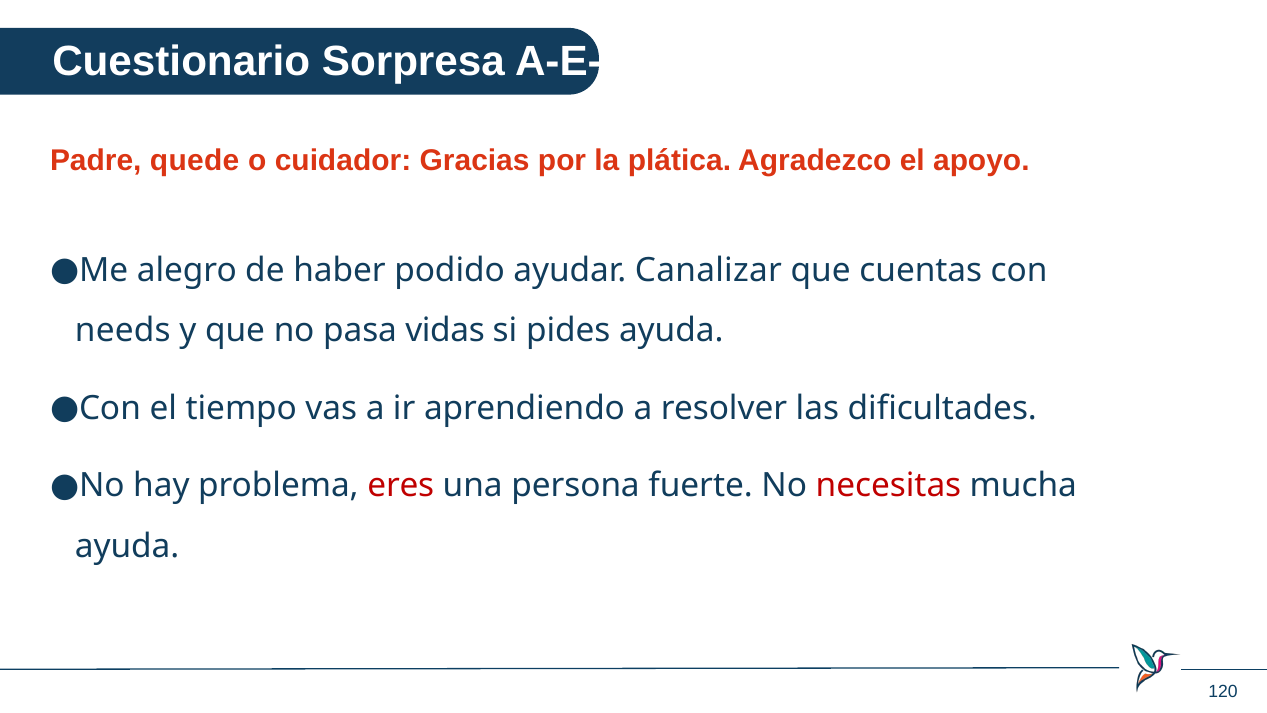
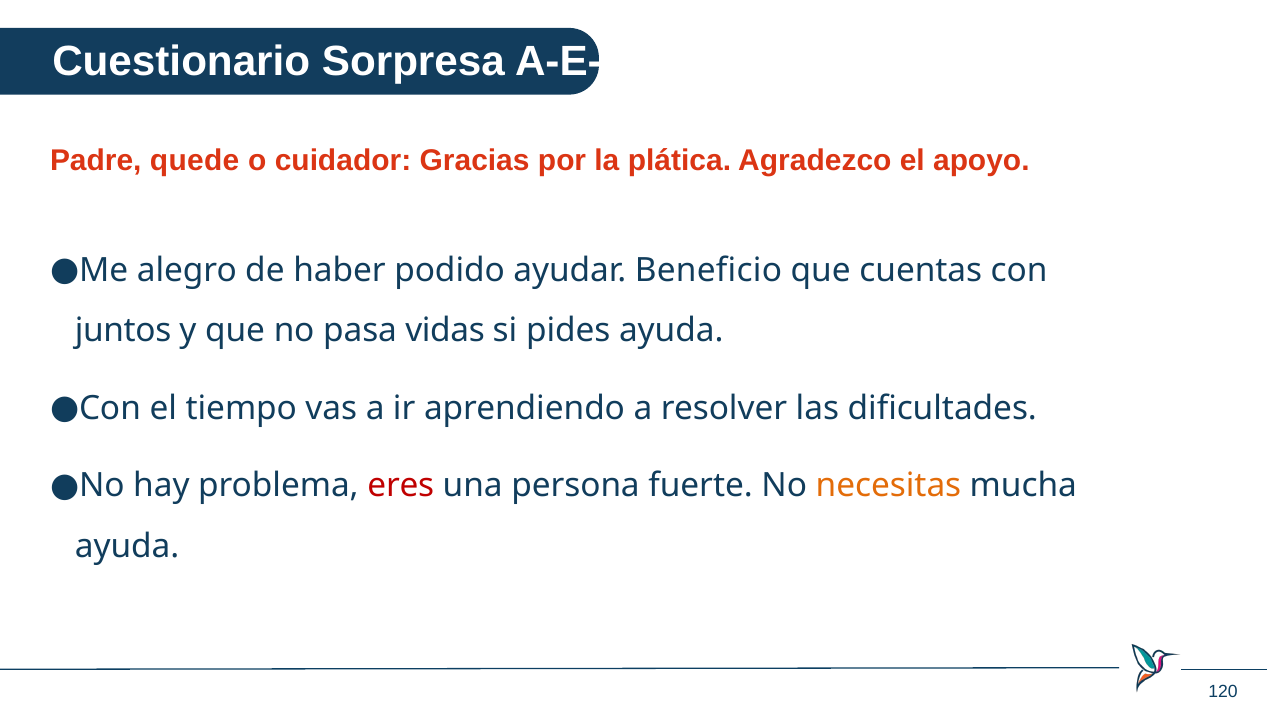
Canalizar: Canalizar -> Beneficio (708, 270)
needs: needs -> juntos (123, 330)
necesitas colour: red -> orange (888, 486)
